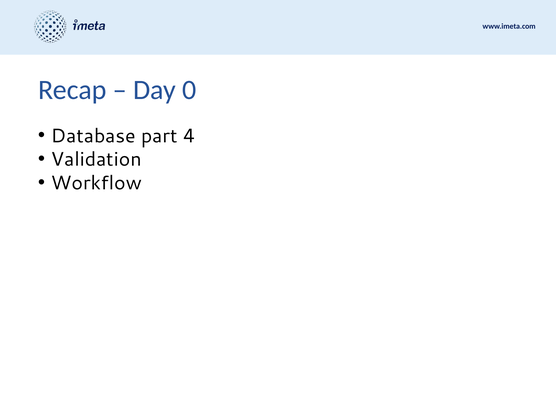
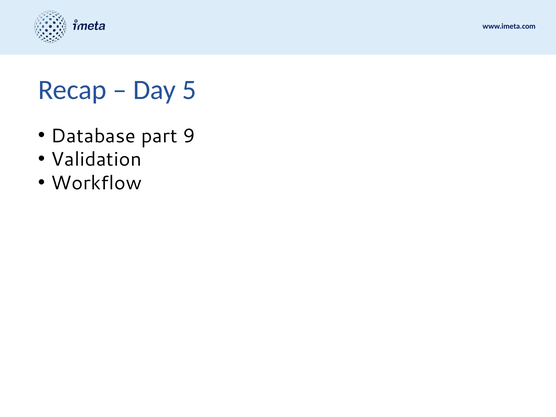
0: 0 -> 5 (189, 90)
4: 4 -> 9 (189, 136)
